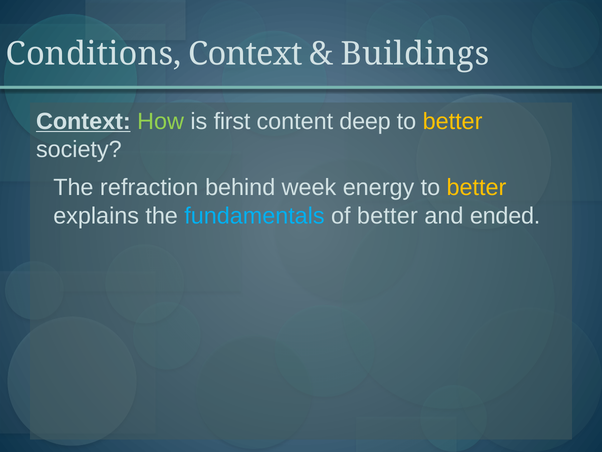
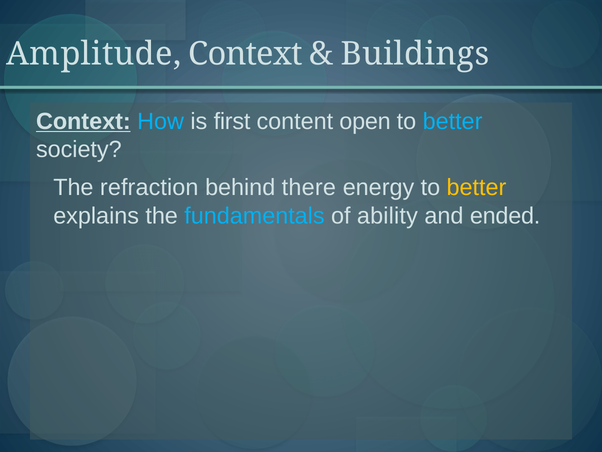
Conditions: Conditions -> Amplitude (94, 54)
How colour: light green -> light blue (161, 121)
deep: deep -> open (365, 121)
better colour: yellow -> light blue (453, 121)
week: week -> there (309, 187)
of better: better -> ability (387, 216)
